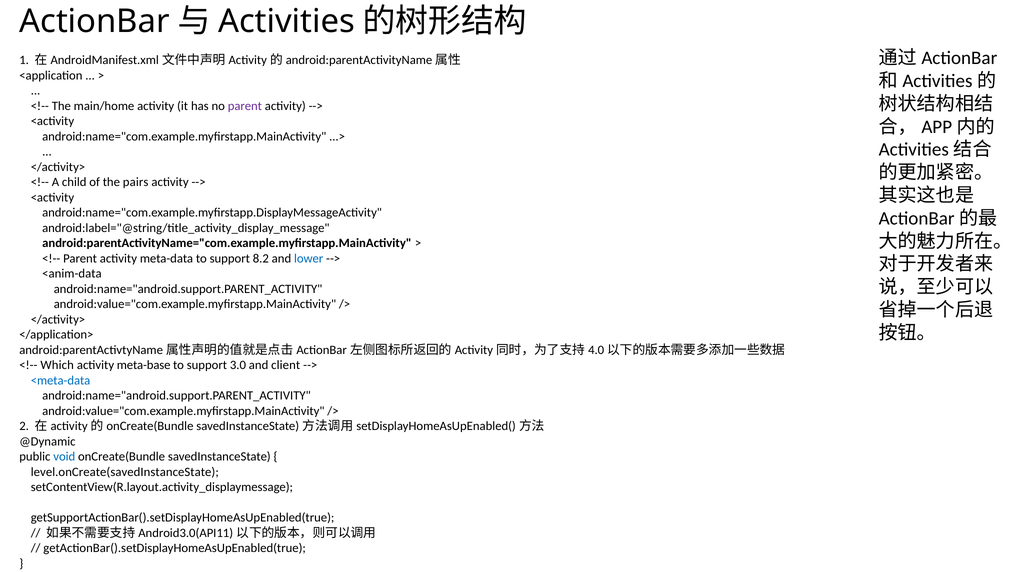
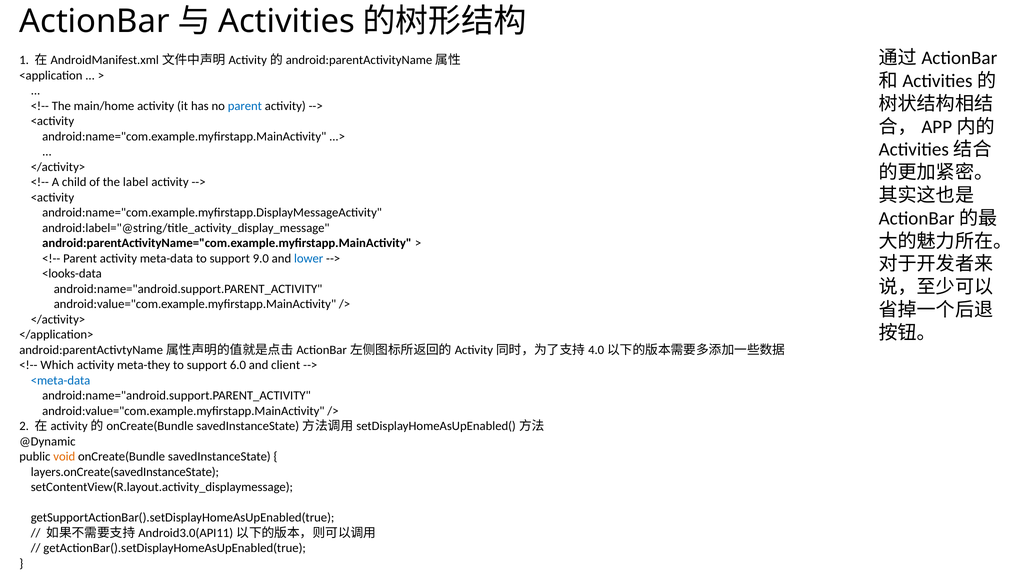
parent colour: purple -> blue (245, 106)
pairs: pairs -> label (136, 182)
8.2: 8.2 -> 9.0 (261, 259)
<anim-data: <anim-data -> <looks-data (72, 274)
meta-base: meta-base -> meta-they (144, 365)
3.0: 3.0 -> 6.0 (238, 365)
void colour: blue -> orange (64, 457)
level.onCreate(savedInstanceState: level.onCreate(savedInstanceState -> layers.onCreate(savedInstanceState (125, 472)
